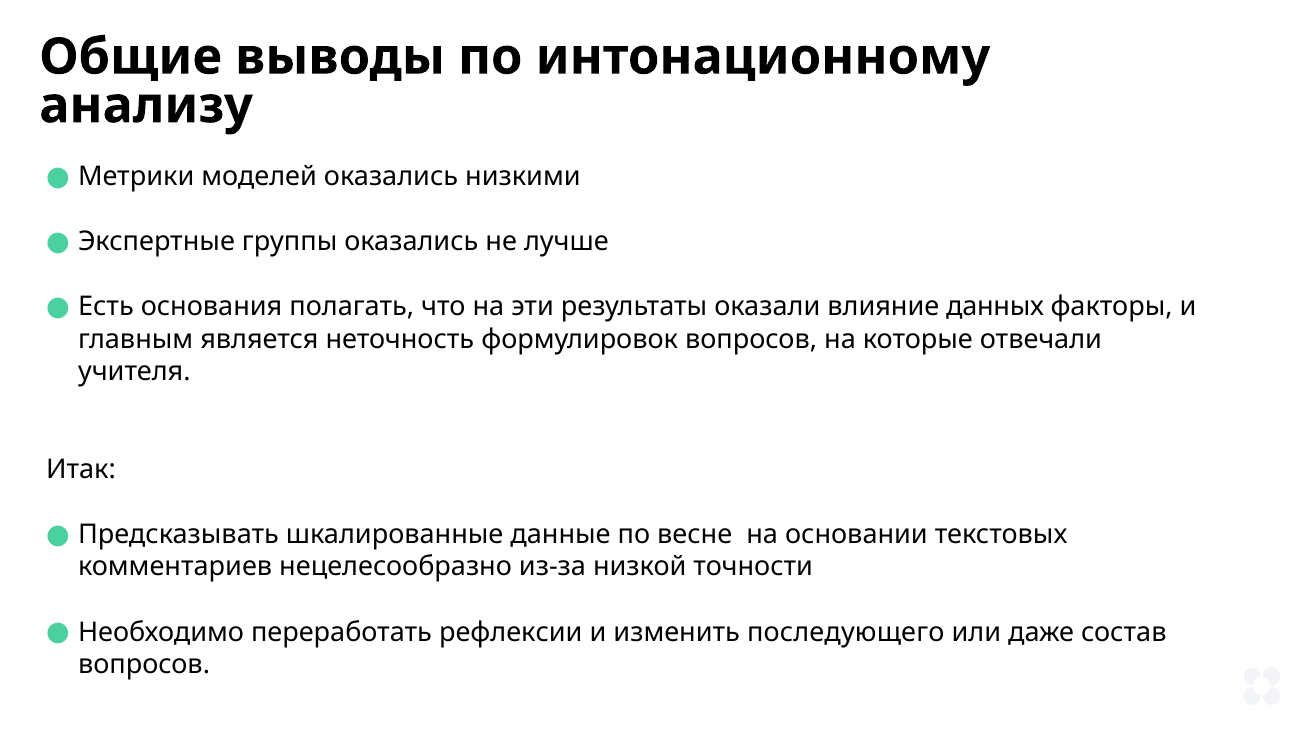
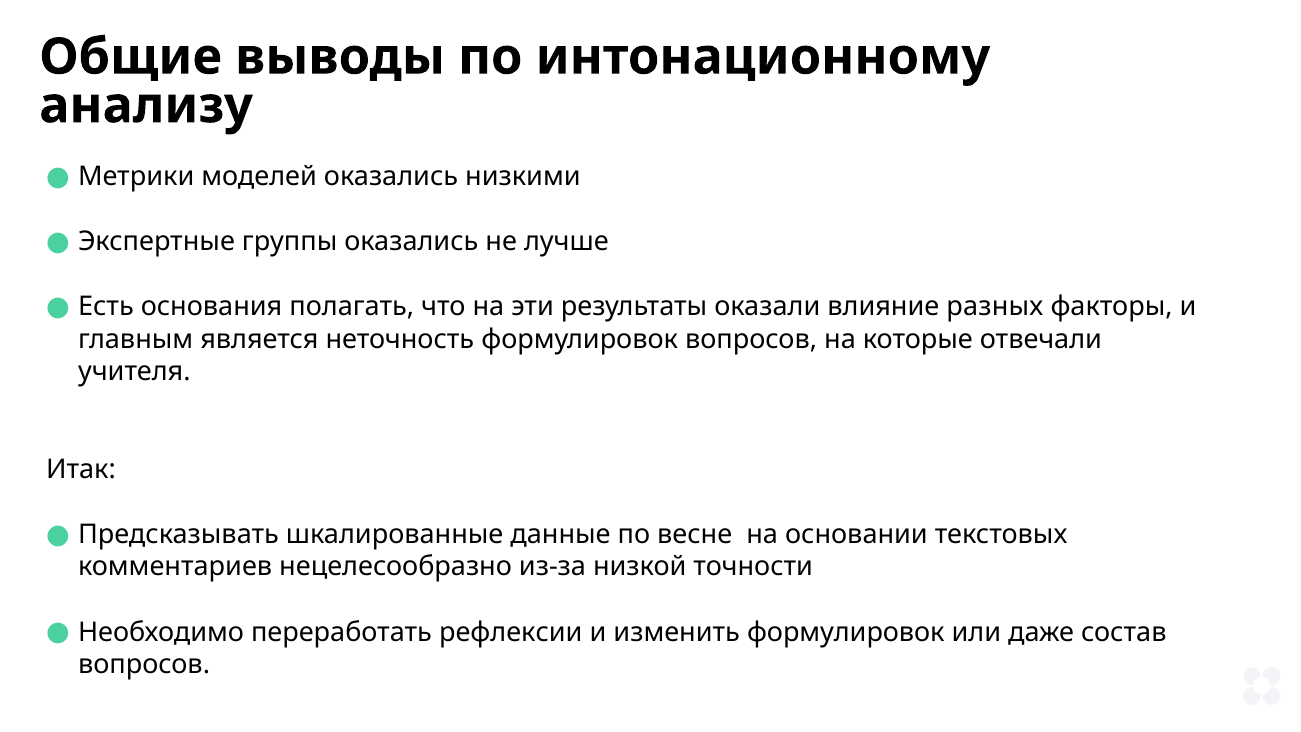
данных: данных -> разных (995, 307)
изменить последующего: последующего -> формулировок (846, 632)
